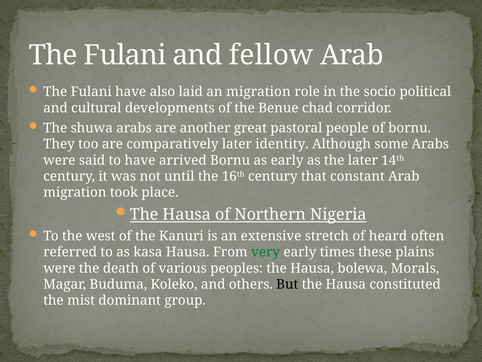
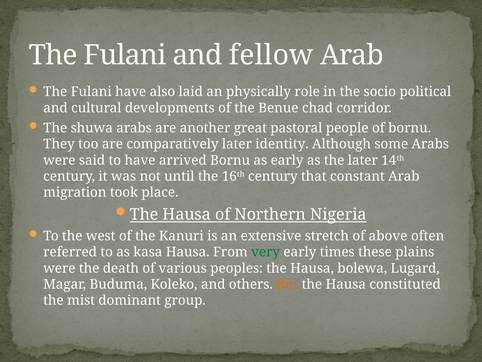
an migration: migration -> physically (258, 92)
heard: heard -> above (388, 236)
Morals: Morals -> Lugard (415, 268)
But colour: black -> orange (287, 284)
